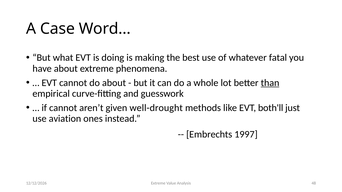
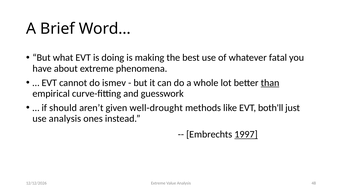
Case: Case -> Brief (58, 29)
do about: about -> ismev (114, 83)
if cannot: cannot -> should (63, 108)
use aviation: aviation -> analysis (65, 119)
1997 underline: none -> present (246, 135)
